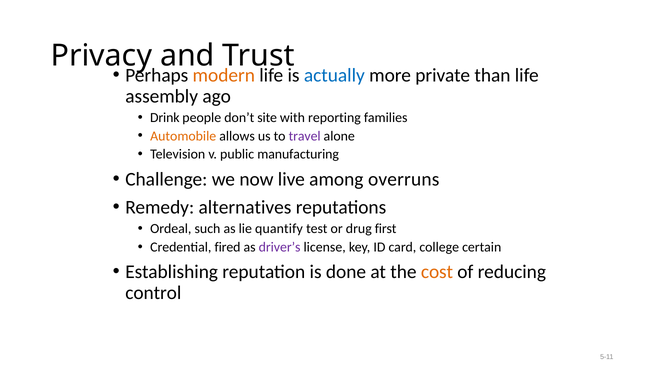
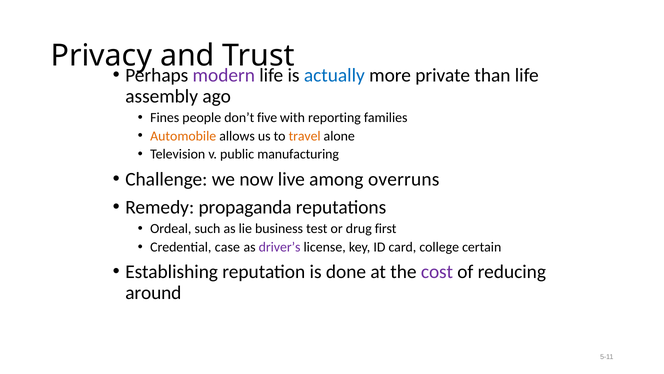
modern colour: orange -> purple (224, 75)
Drink: Drink -> Fines (165, 117)
site: site -> five (267, 117)
travel colour: purple -> orange (305, 136)
alternatives: alternatives -> propaganda (245, 207)
quantify: quantify -> business (279, 228)
fired: fired -> case (227, 247)
cost colour: orange -> purple (437, 271)
control: control -> around (153, 292)
